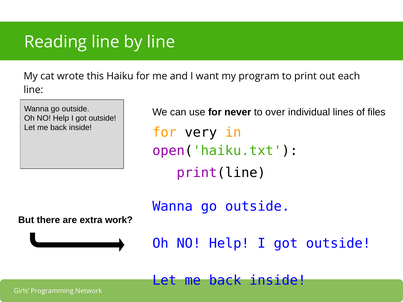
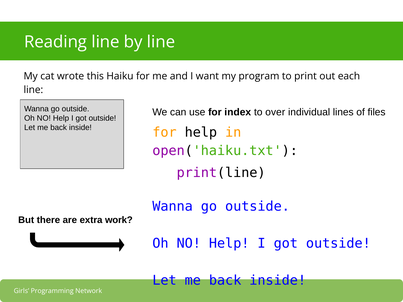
never: never -> index (238, 112)
for very: very -> help (201, 132)
